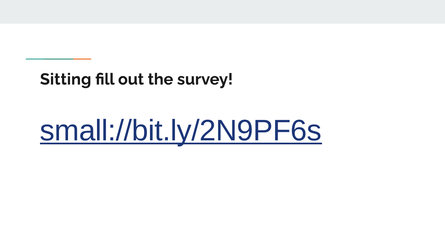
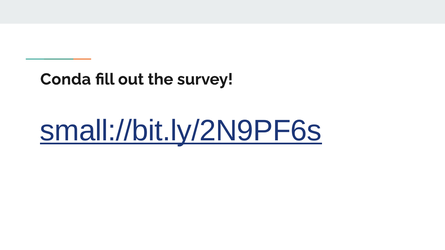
Sitting: Sitting -> Conda (66, 79)
